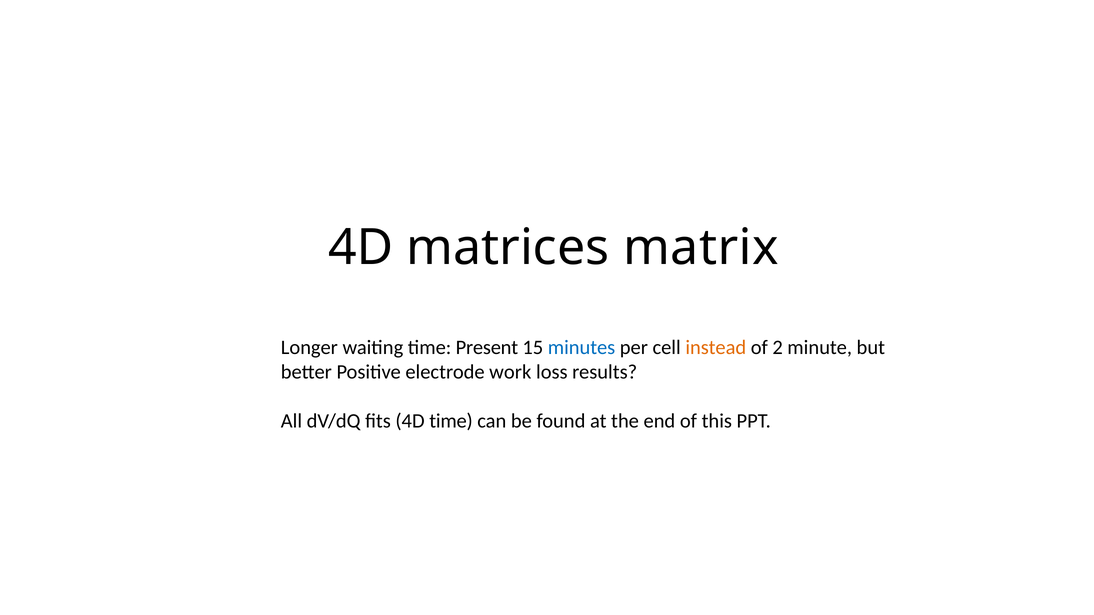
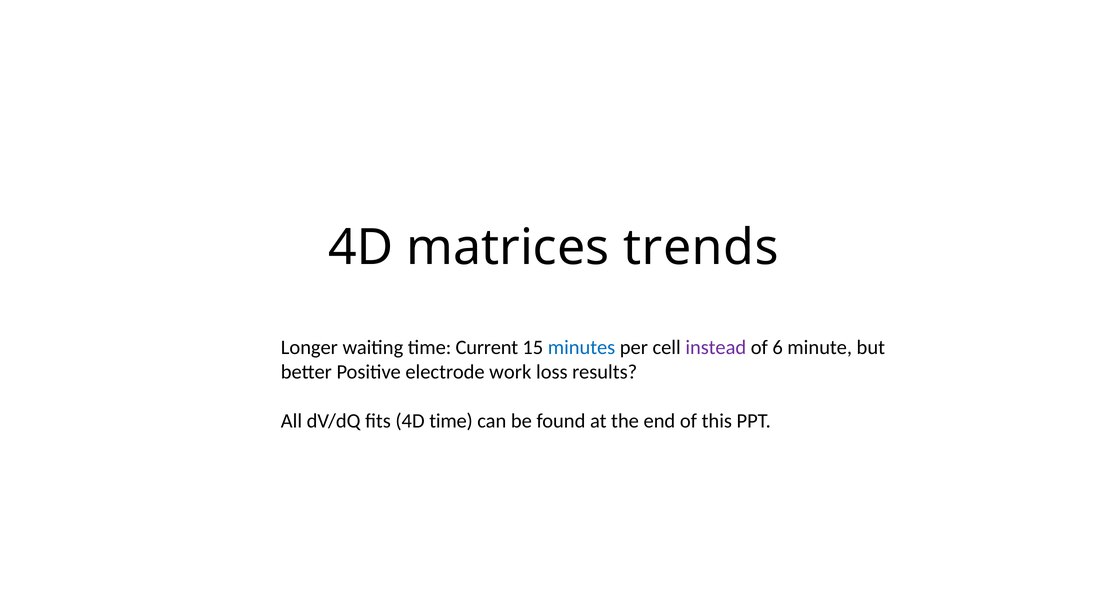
matrix: matrix -> trends (701, 248)
Present: Present -> Current (487, 347)
instead colour: orange -> purple (716, 347)
2: 2 -> 6 (778, 347)
